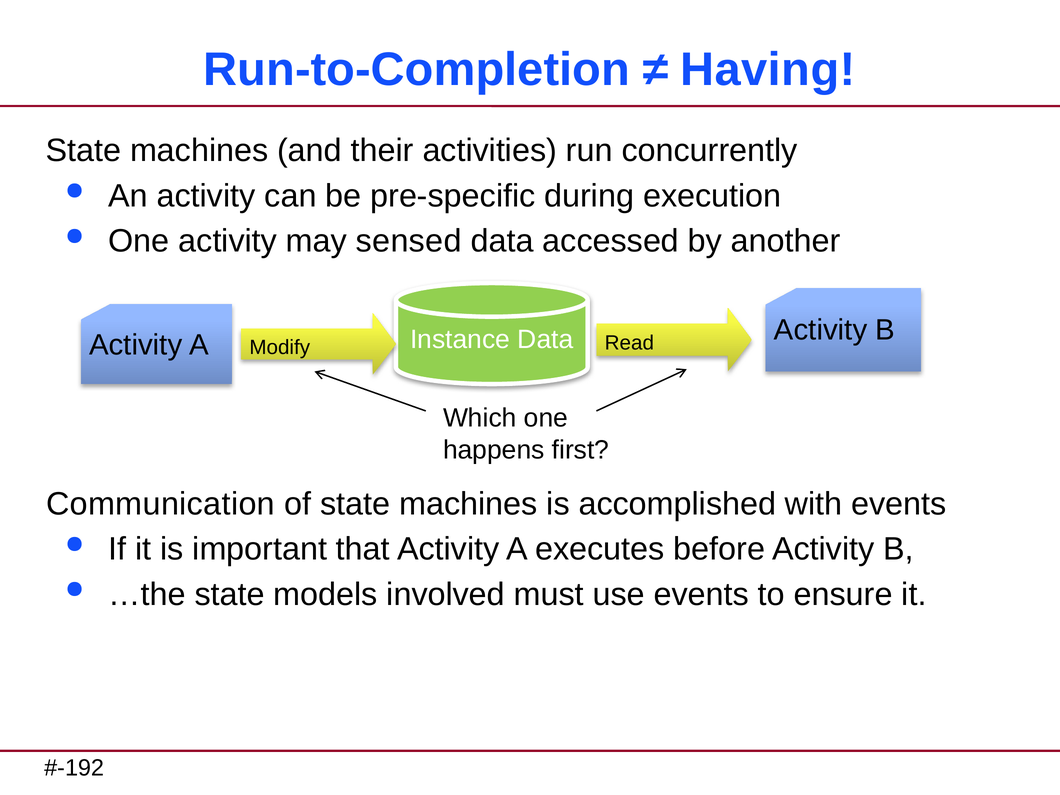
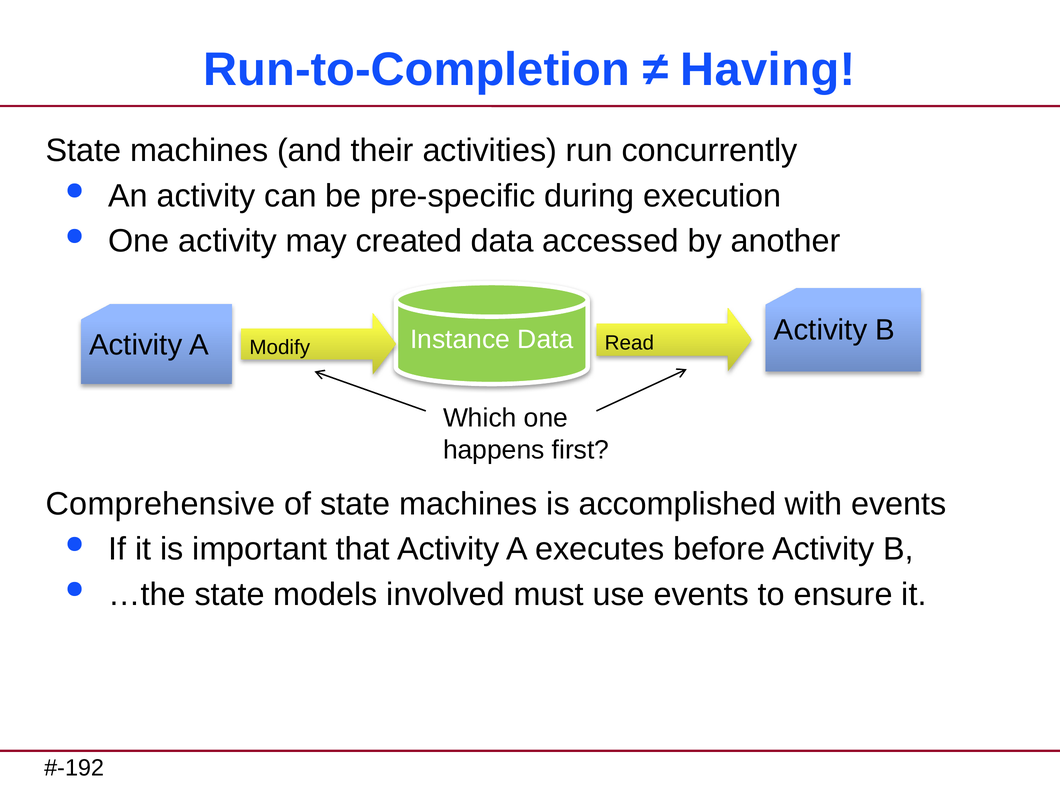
sensed: sensed -> created (409, 241)
Communication: Communication -> Comprehensive (161, 504)
